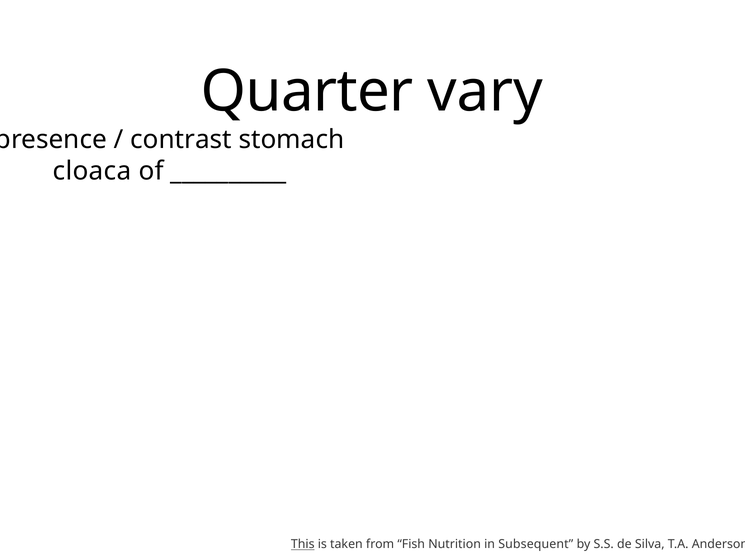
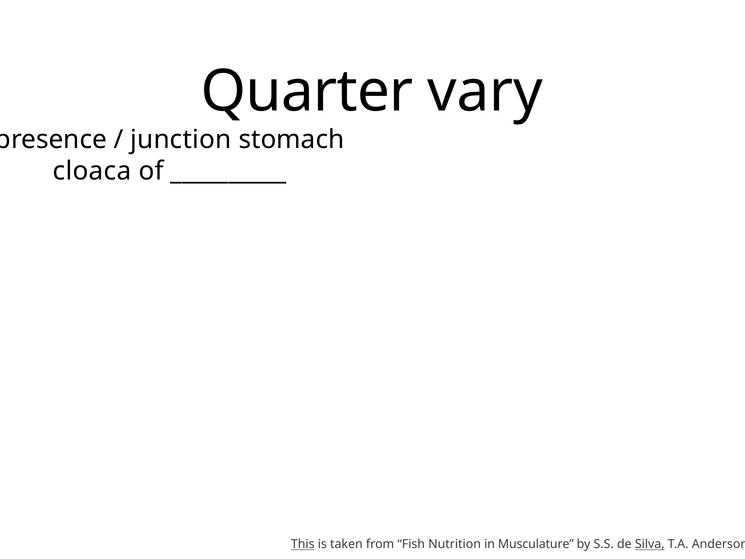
contrast: contrast -> junction (181, 139)
Subsequent: Subsequent -> Musculature (536, 544)
Silva underline: none -> present (650, 544)
